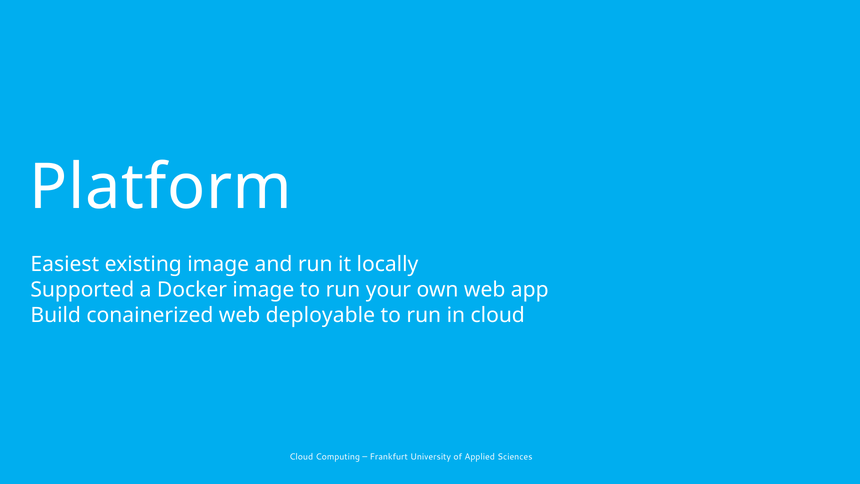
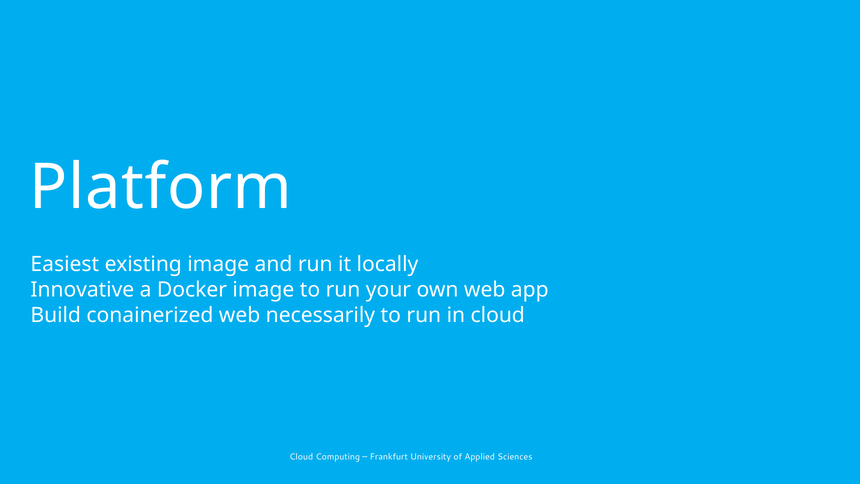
Supported: Supported -> Innovative (82, 290)
deployable: deployable -> necessarily (320, 315)
